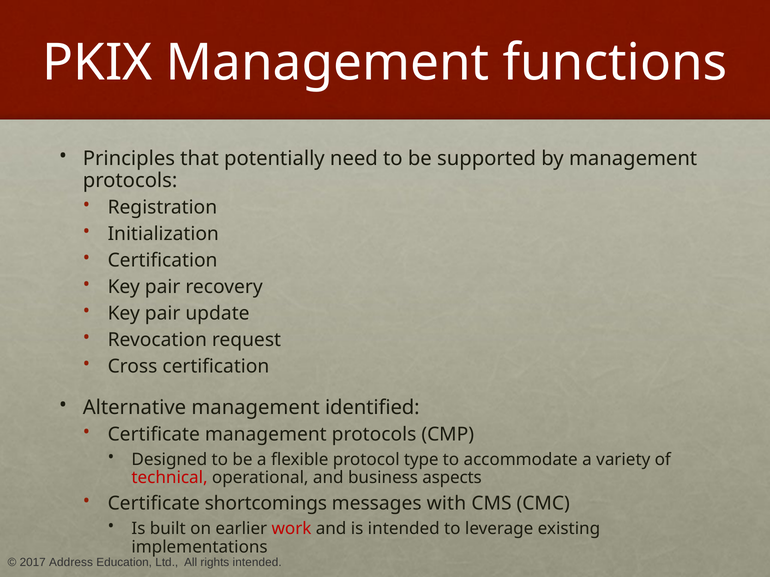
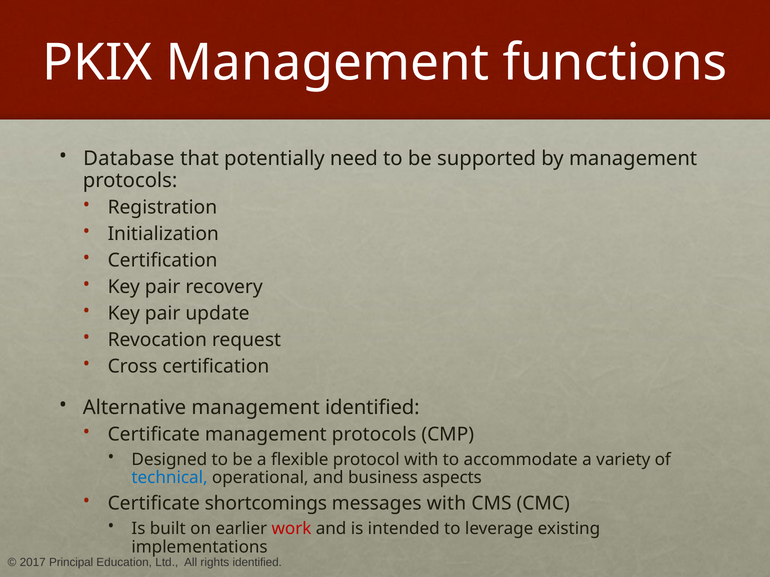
Principles: Principles -> Database (129, 159)
protocol type: type -> with (421, 460)
technical colour: red -> blue (170, 478)
Address: Address -> Principal (71, 563)
rights intended: intended -> identified (257, 563)
